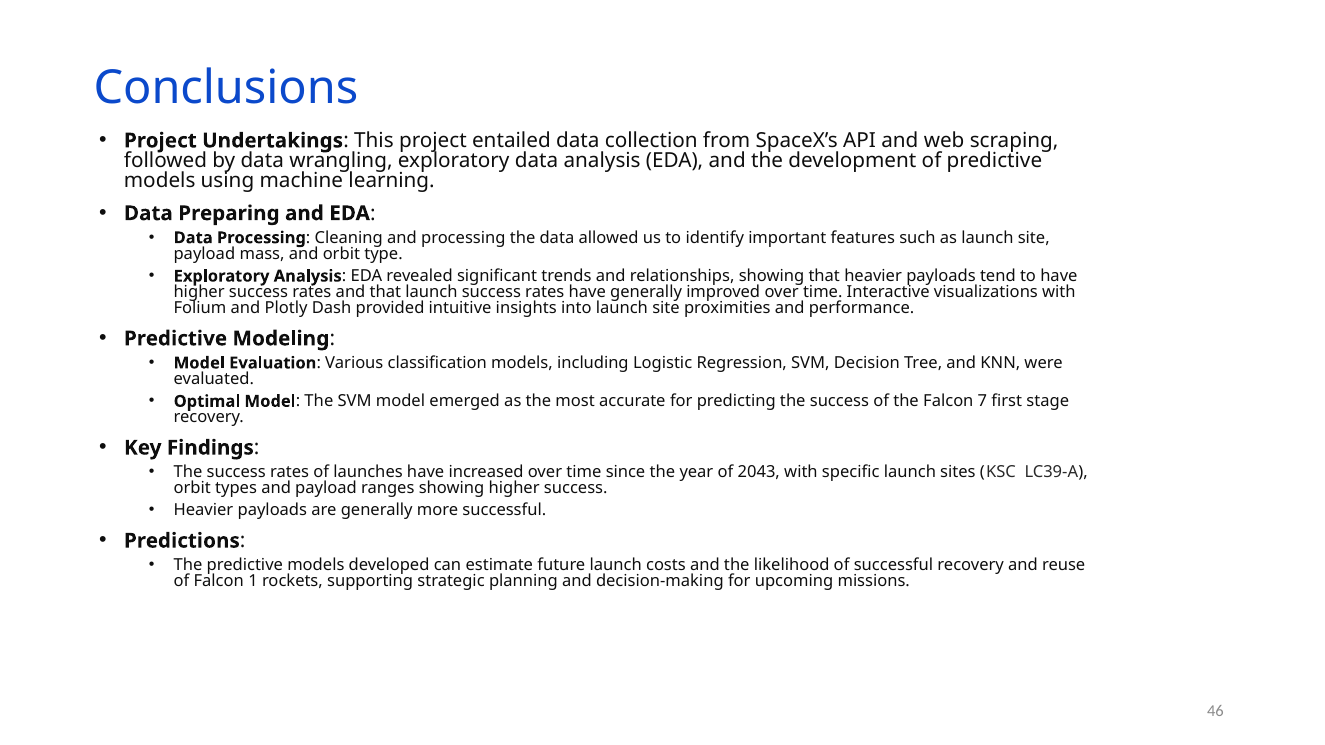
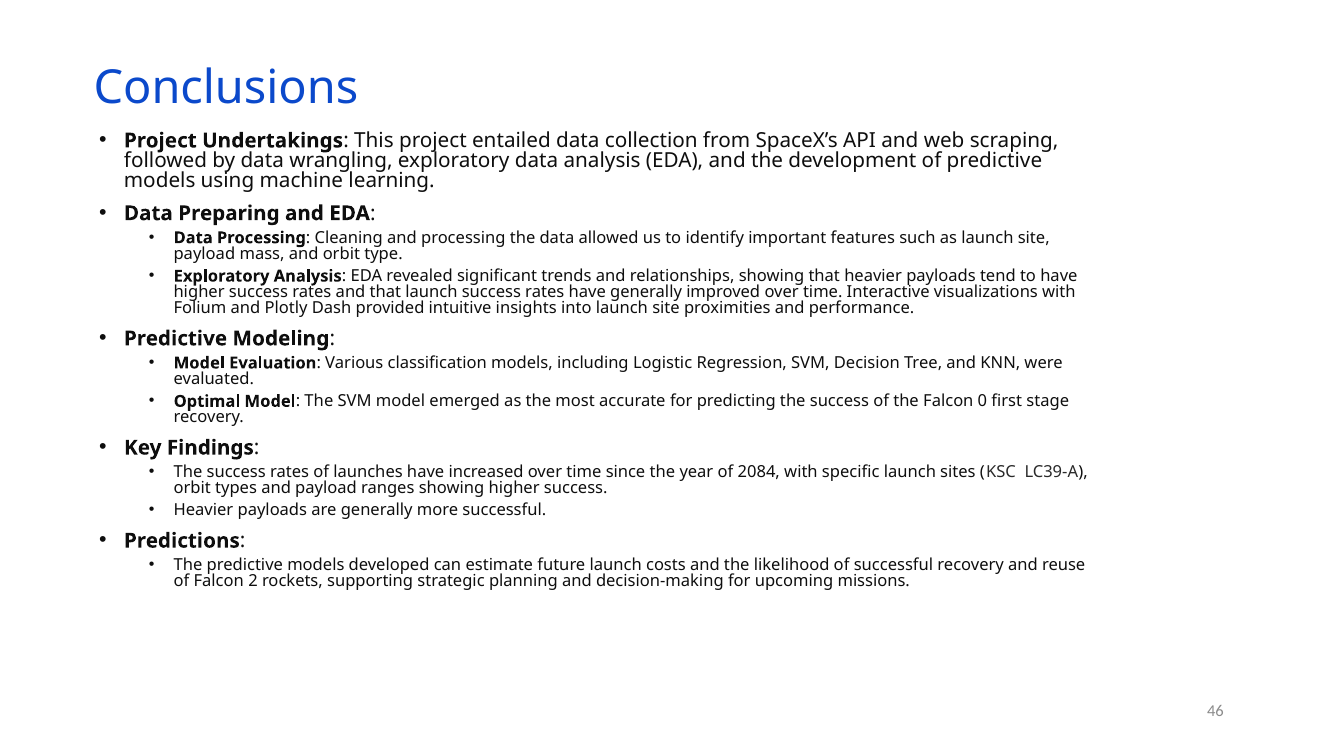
7: 7 -> 0 (982, 402)
2043: 2043 -> 2084 (759, 472)
1: 1 -> 2 (253, 582)
